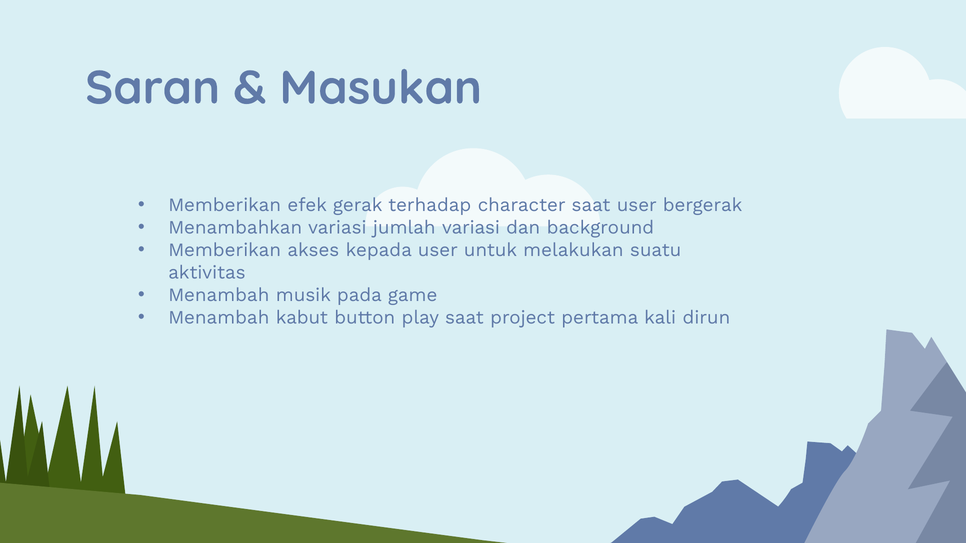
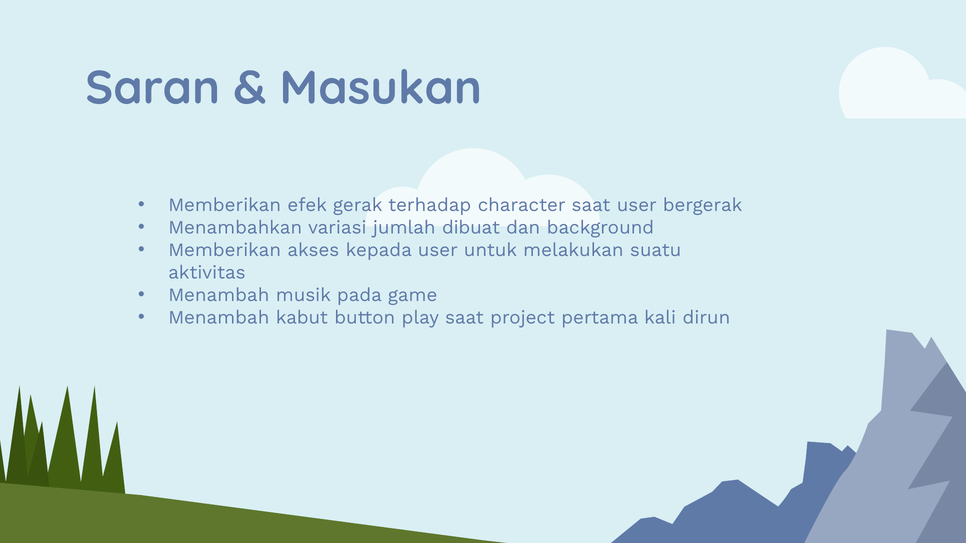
jumlah variasi: variasi -> dibuat (471, 228)
